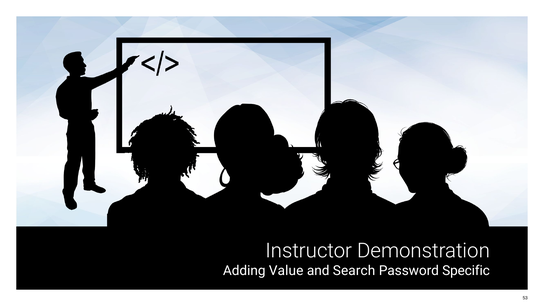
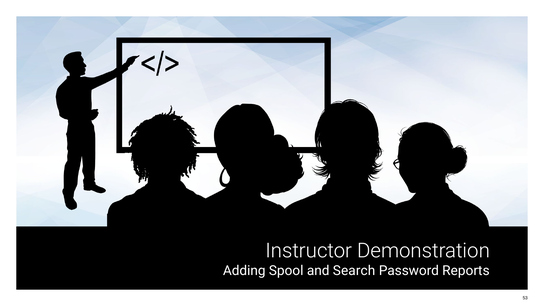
Value: Value -> Spool (286, 271)
Specific: Specific -> Reports (466, 271)
